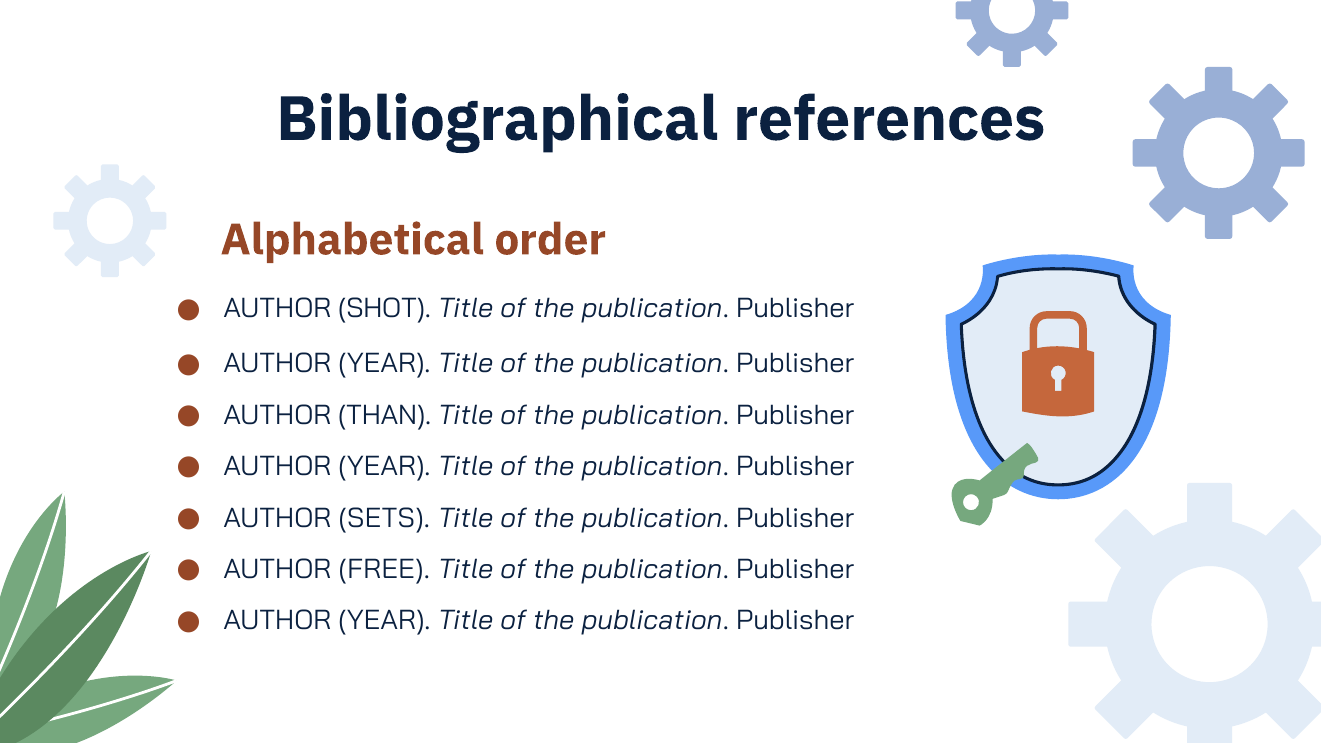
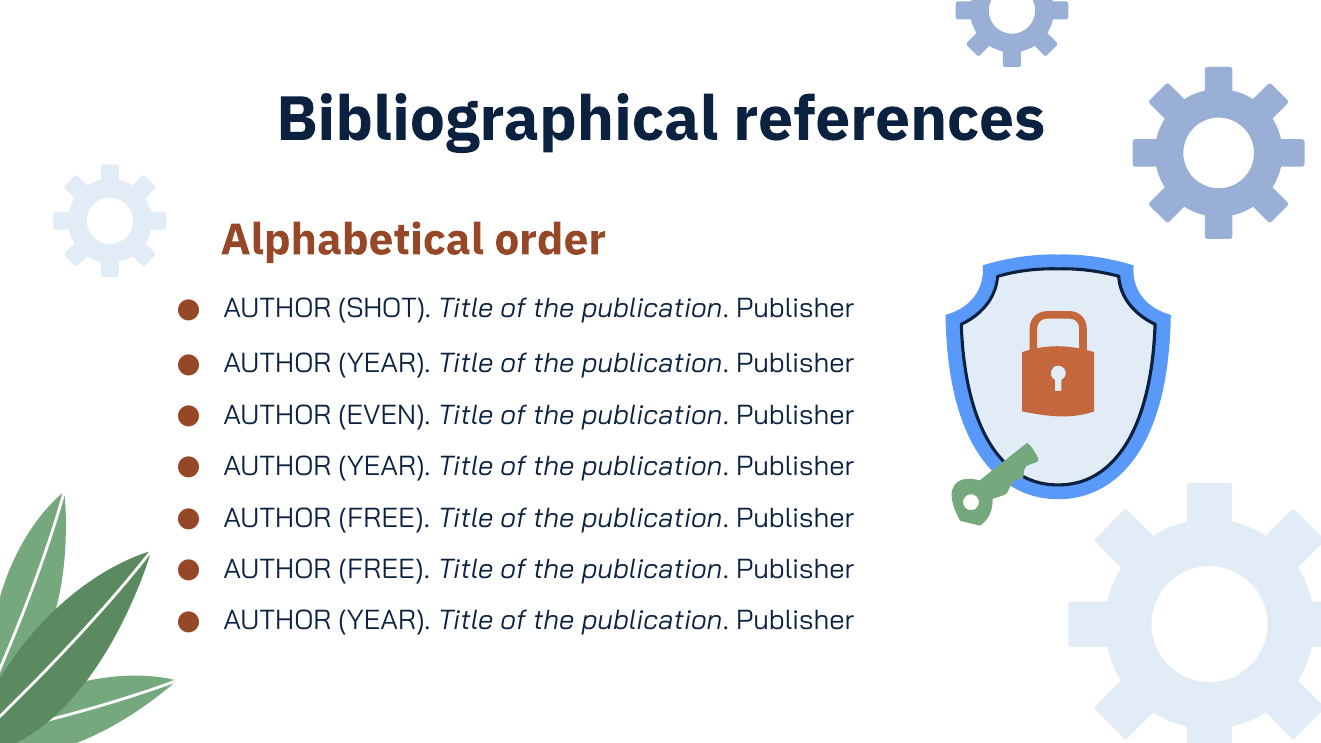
THAN: THAN -> EVEN (384, 415)
SETS: SETS -> FREE (384, 518)
